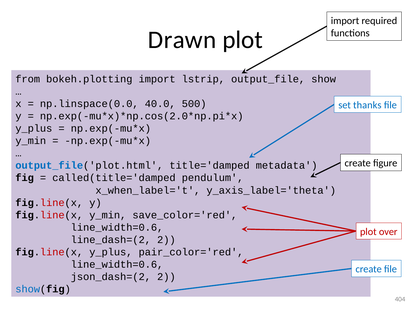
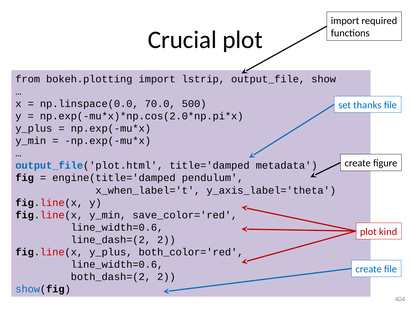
Drawn: Drawn -> Crucial (182, 40)
40.0: 40.0 -> 70.0 (160, 104)
called(title='damped: called(title='damped -> engine(title='damped (114, 177)
over: over -> kind (388, 231)
pair_color='red: pair_color='red -> both_color='red (191, 251)
json_dash=(2: json_dash=(2 -> both_dash=(2 (111, 276)
